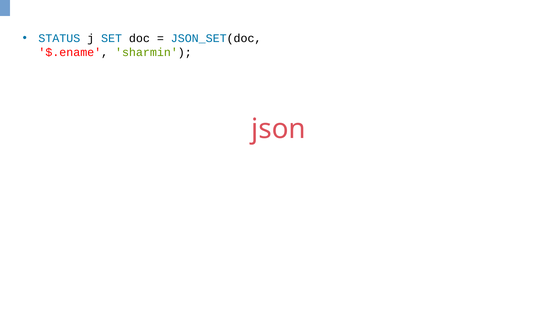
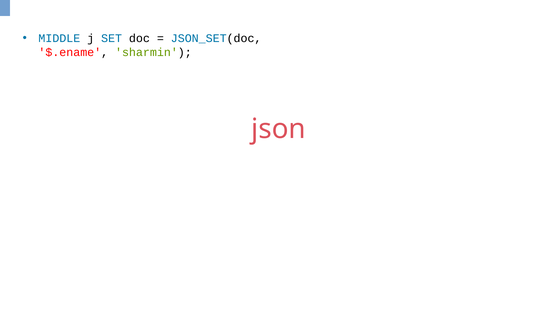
STATUS: STATUS -> MIDDLE (59, 38)
